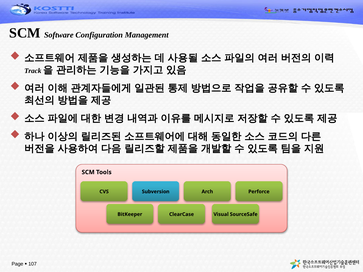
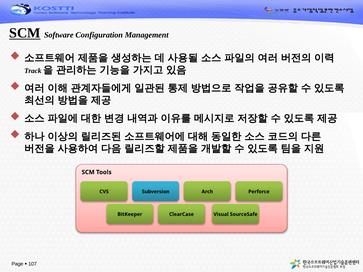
SCM underline: none -> present (25, 33)
